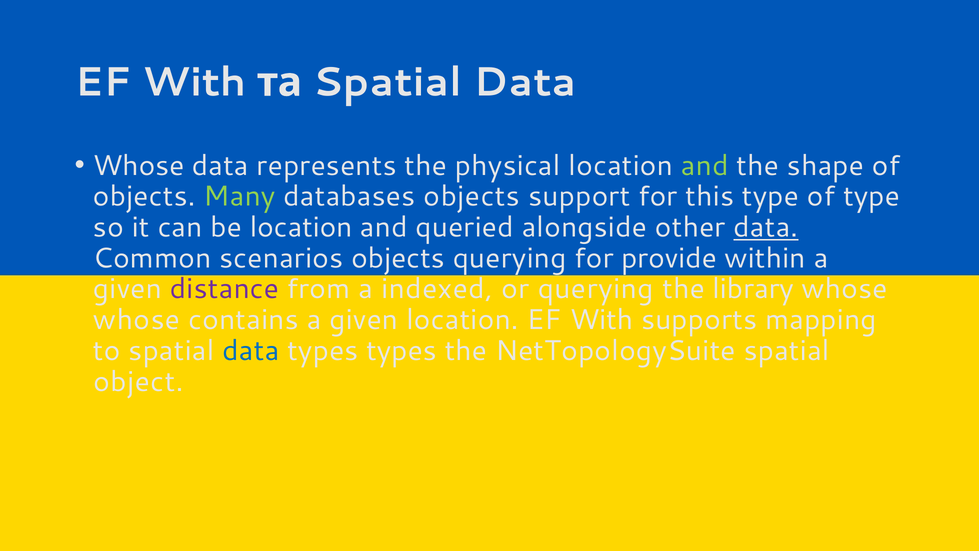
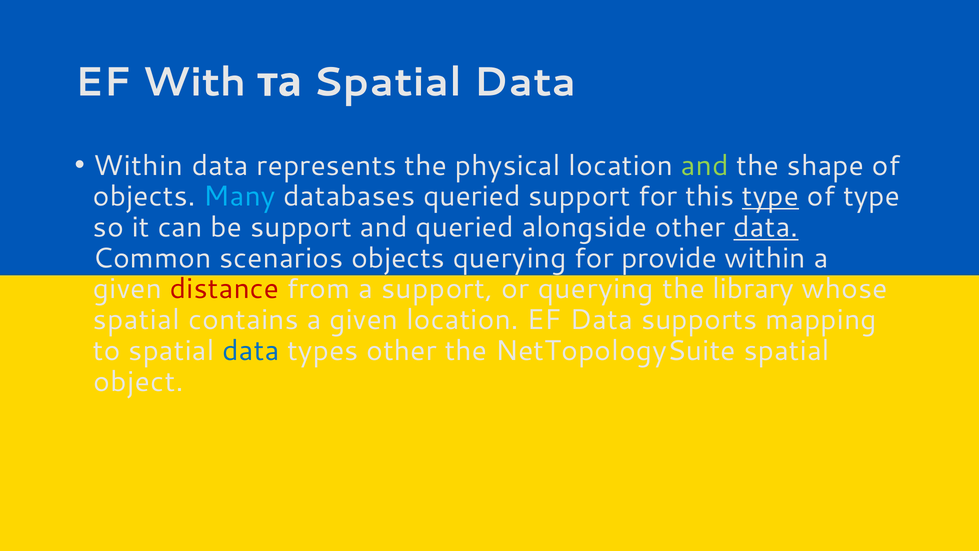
Whose: Whose -> Within (138, 166)
Many colour: light green -> light blue (240, 196)
databases objects: objects -> queried (472, 196)
type underline: none -> present (771, 196)
be location: location -> support (301, 227)
distance colour: purple -> red (225, 289)
a indexed: indexed -> support (437, 289)
whose: whose -> spatial (137, 320)
location EF With: With -> Data (601, 320)
types types: types -> other (402, 351)
